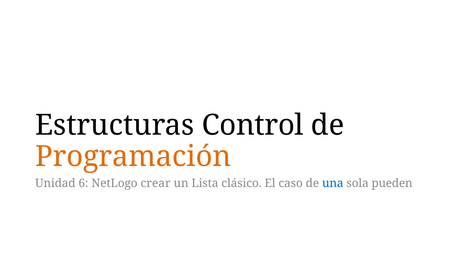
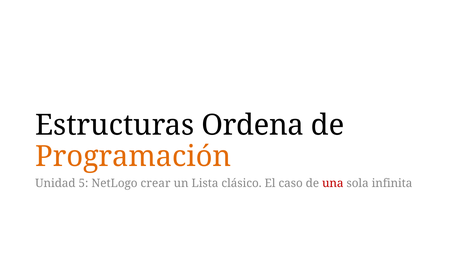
Control: Control -> Ordena (253, 125)
6: 6 -> 5 (83, 183)
una colour: blue -> red (333, 183)
pueden: pueden -> infinita (392, 183)
